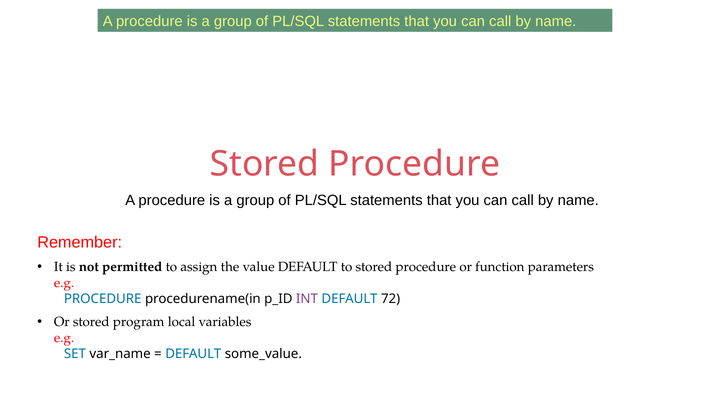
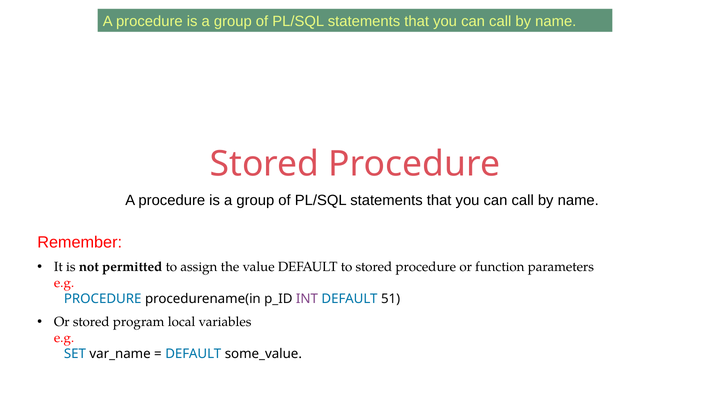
72: 72 -> 51 (391, 299)
